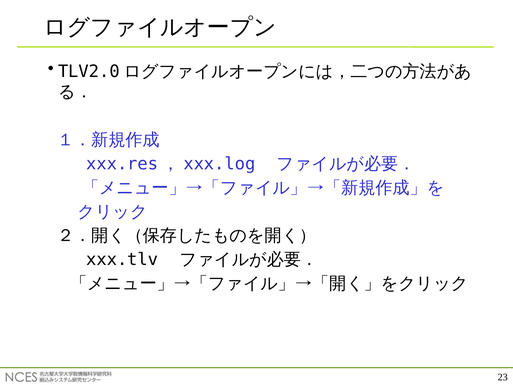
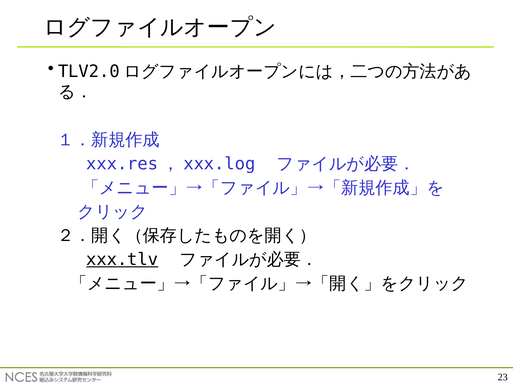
xxx.tlv underline: none -> present (122, 259)
